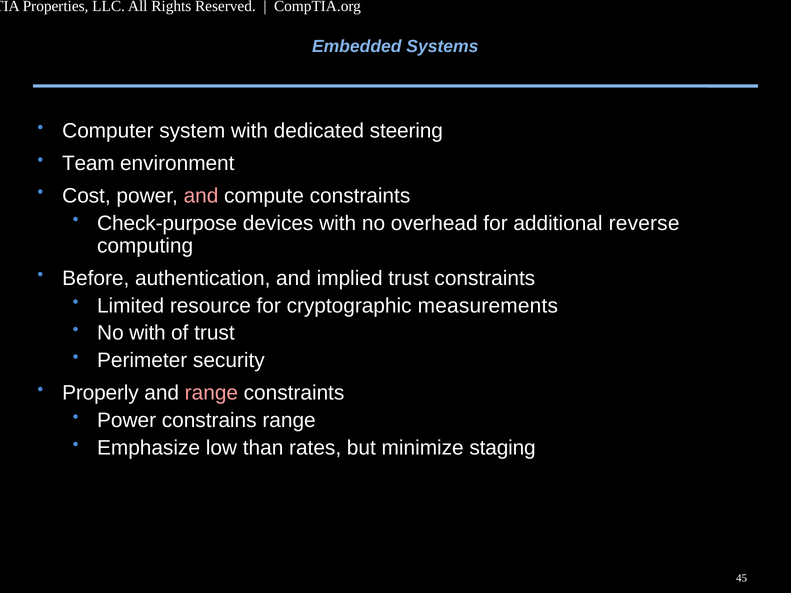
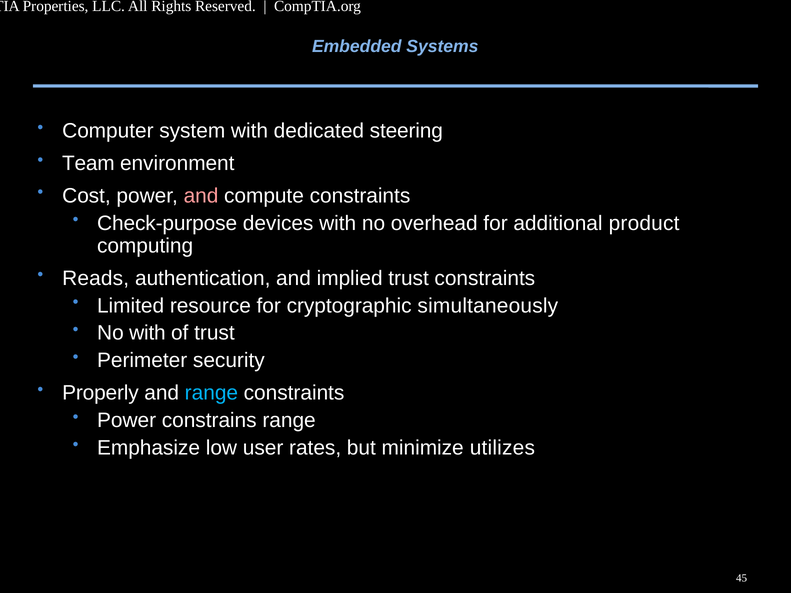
reverse: reverse -> product (644, 223)
Before: Before -> Reads (96, 278)
measurements: measurements -> simultaneously (488, 306)
range colour: pink -> light blue (211, 393)
than: than -> user (263, 448)
staging: staging -> utilizes (502, 448)
